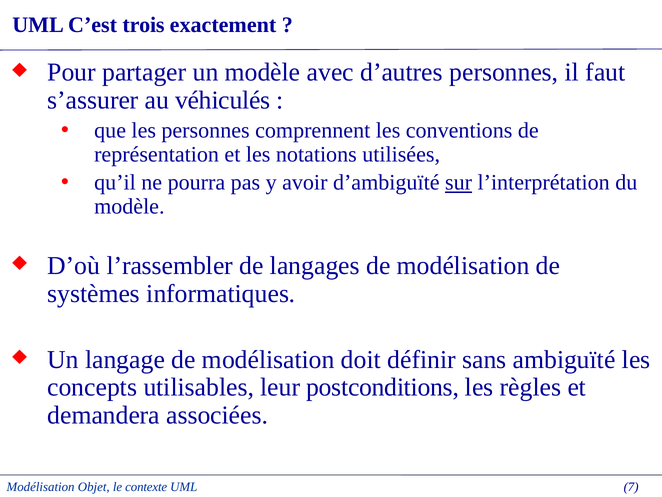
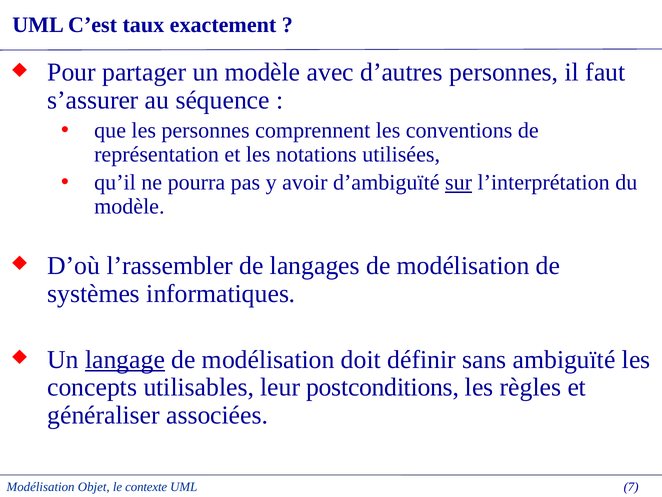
trois: trois -> taux (143, 25)
véhiculés: véhiculés -> séquence (223, 100)
langage underline: none -> present (125, 359)
demandera: demandera -> généraliser (104, 415)
